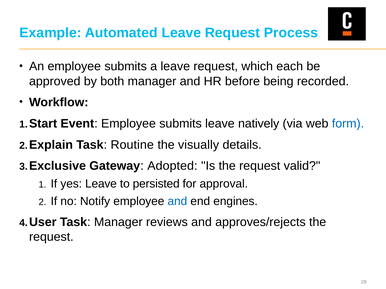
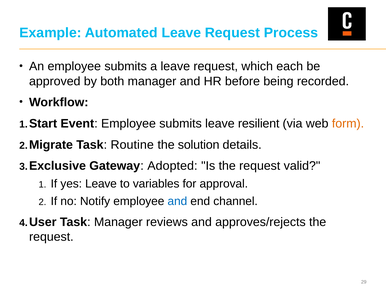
natively: natively -> resilient (259, 124)
form colour: blue -> orange (348, 124)
Explain: Explain -> Migrate (51, 145)
visually: visually -> solution (199, 145)
persisted: persisted -> variables (156, 184)
engines: engines -> channel (236, 201)
